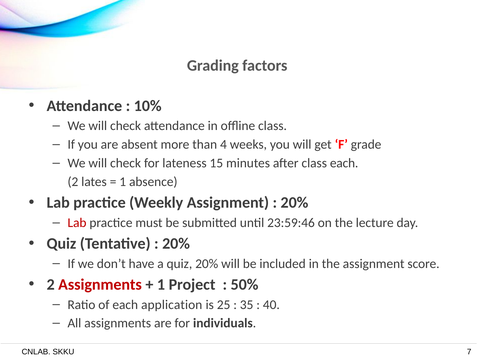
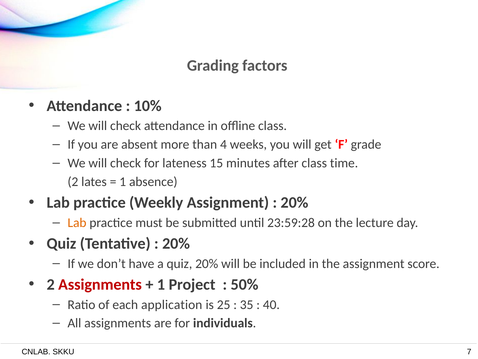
class each: each -> time (344, 163)
Lab colour: red -> orange (77, 222)
23:59:46: 23:59:46 -> 23:59:28 (291, 222)
